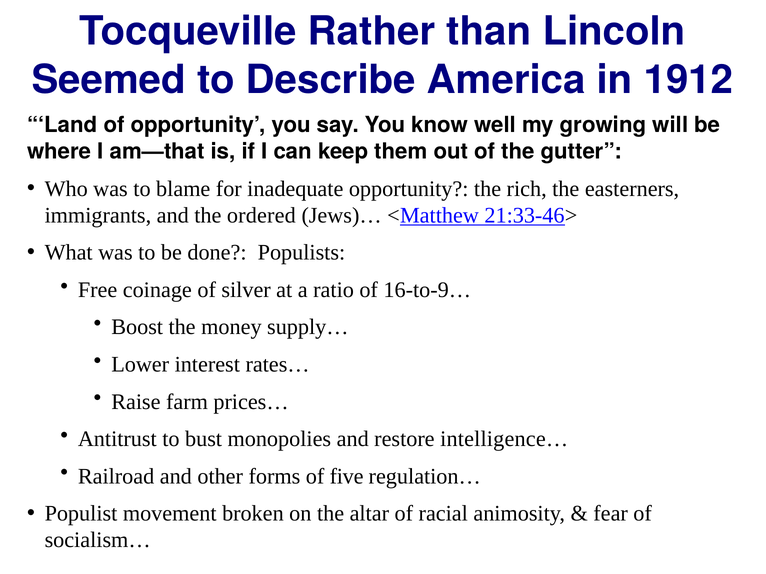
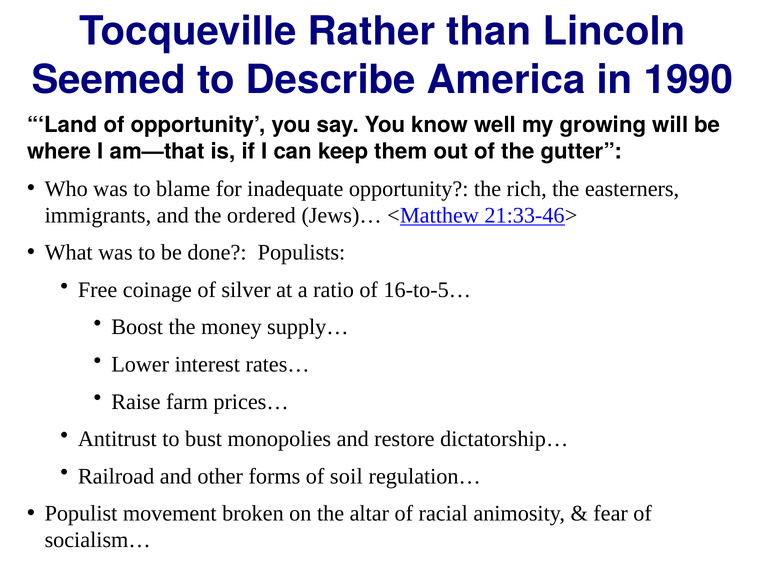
1912: 1912 -> 1990 (688, 80)
16-to-9…: 16-to-9… -> 16-to-5… (427, 290)
intelligence…: intelligence… -> dictatorship… (504, 439)
five: five -> soil (346, 477)
